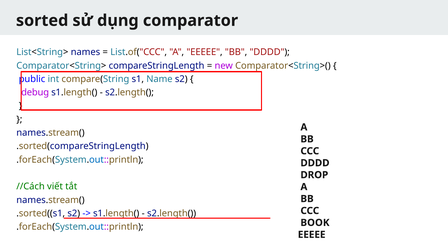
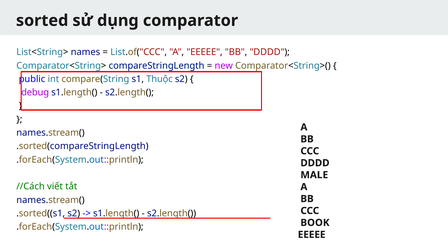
Name: Name -> Thuộc (160, 79)
DROP: DROP -> MALE (314, 175)
